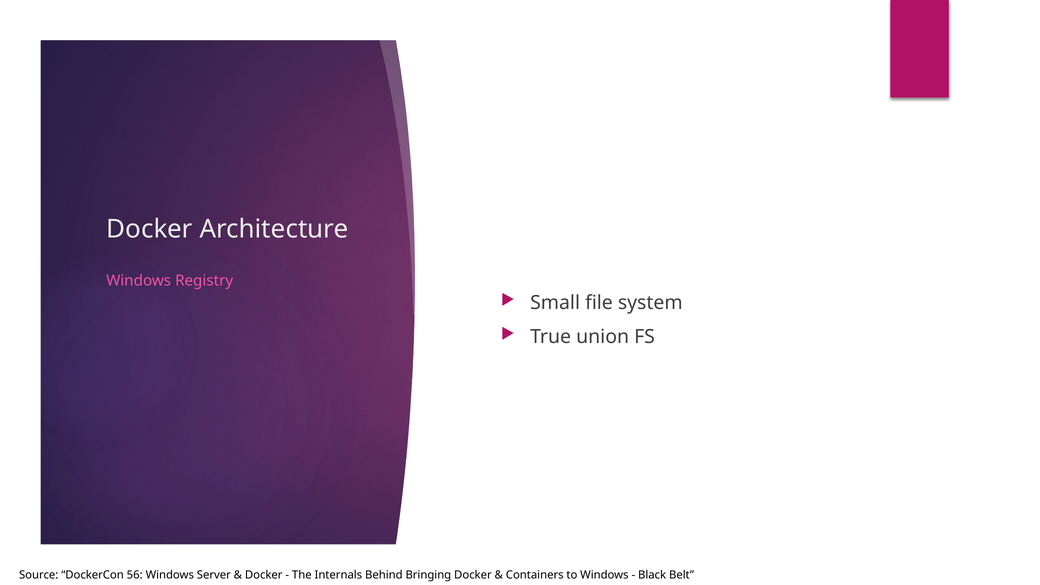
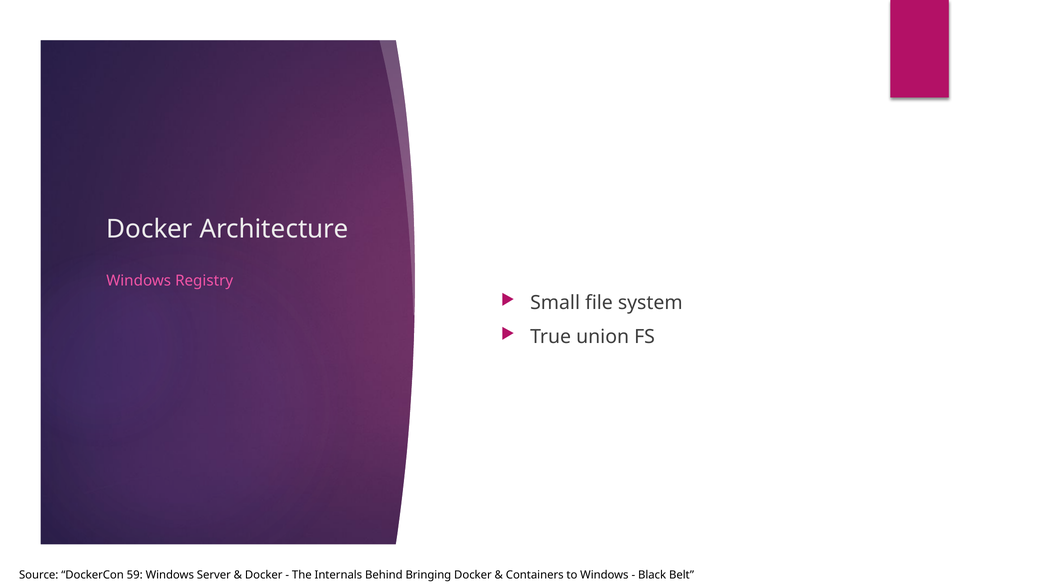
56: 56 -> 59 (135, 575)
